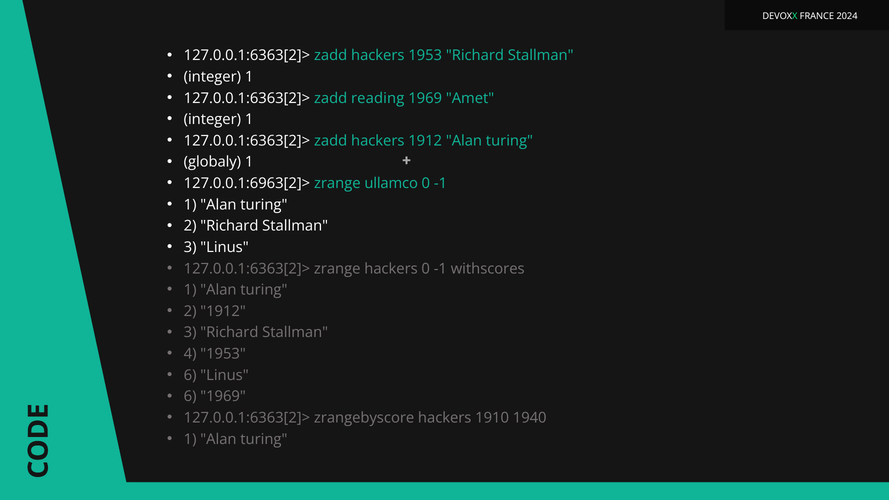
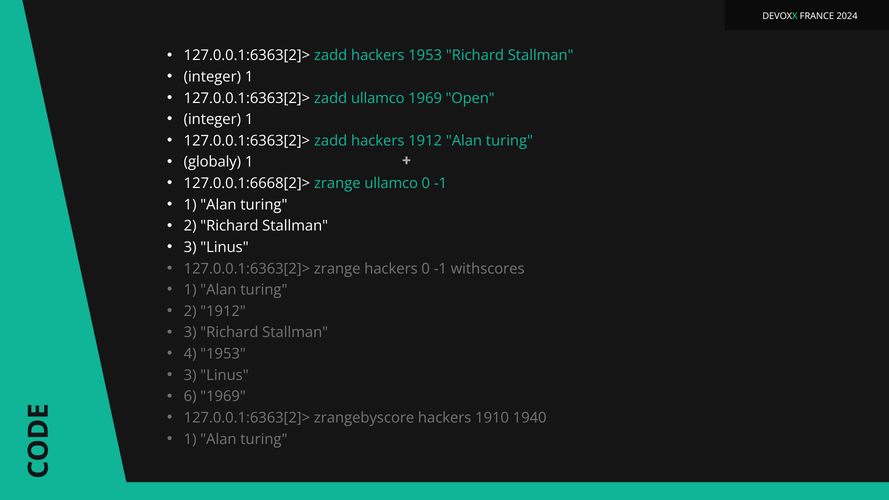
zadd reading: reading -> ullamco (378, 98)
Amet: Amet -> Open (470, 98)
127.0.0.1:6963[2]>: 127.0.0.1:6963[2]> -> 127.0.0.1:6668[2]> (247, 183)
6: 6 -> 3 (190, 375)
